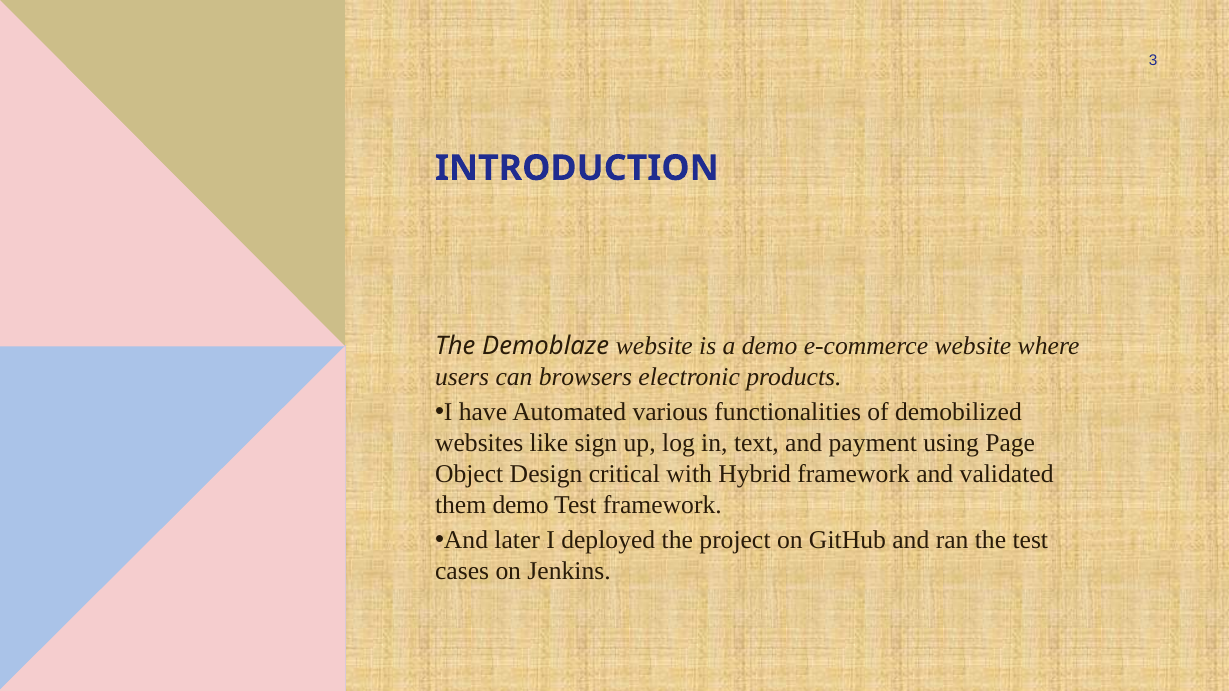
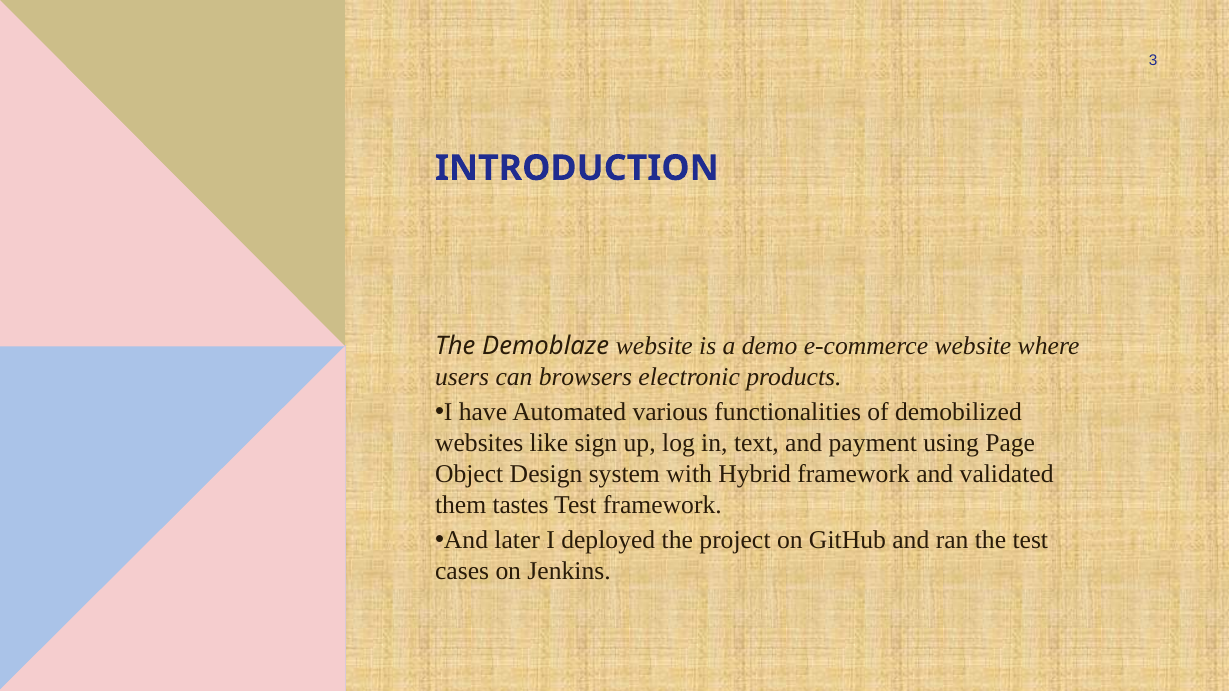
critical: critical -> system (624, 474)
them demo: demo -> tastes (521, 505)
